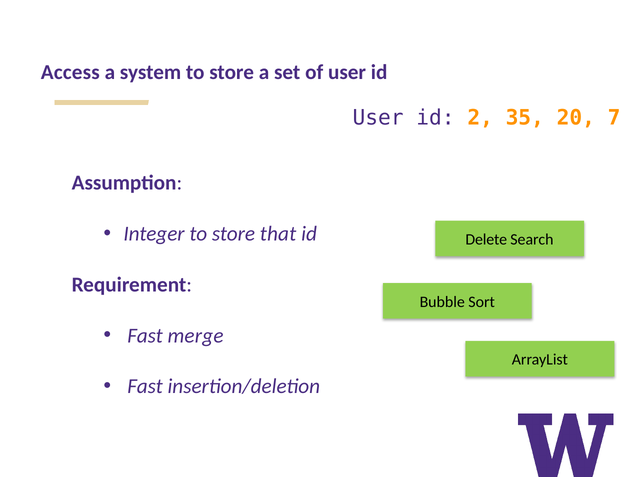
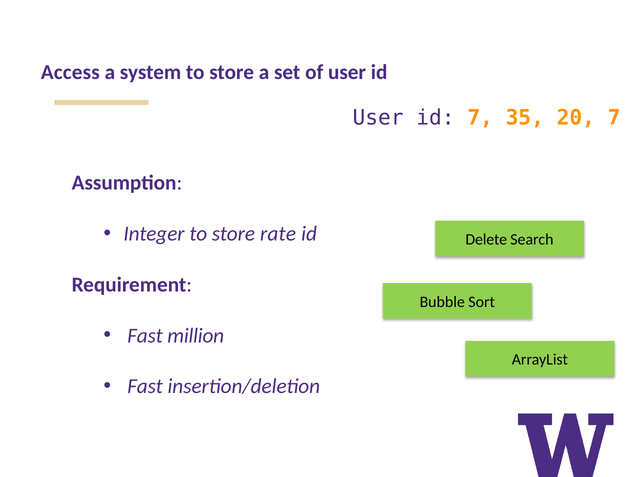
id 2: 2 -> 7 (480, 118)
that: that -> rate (278, 234)
merge: merge -> million (196, 336)
